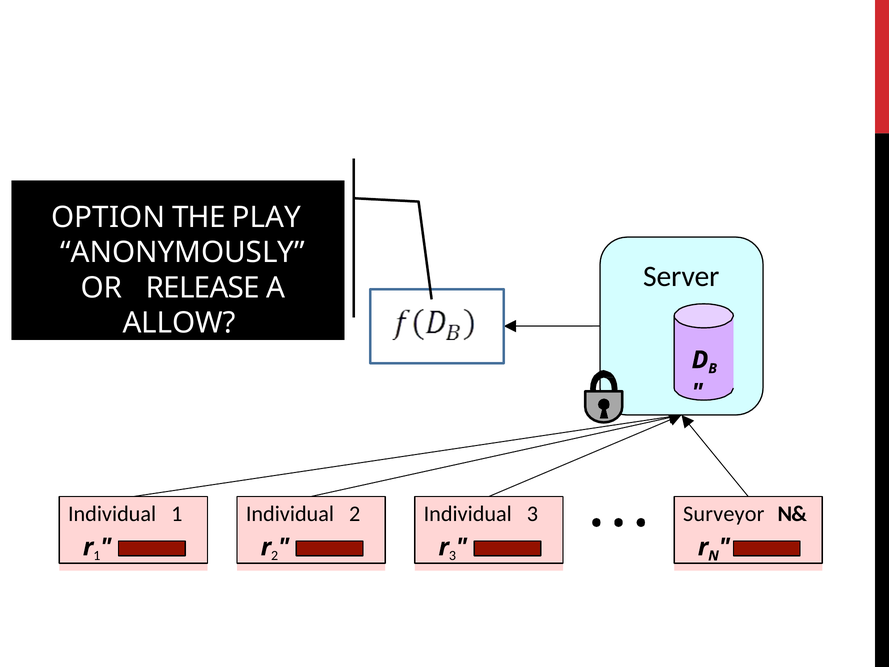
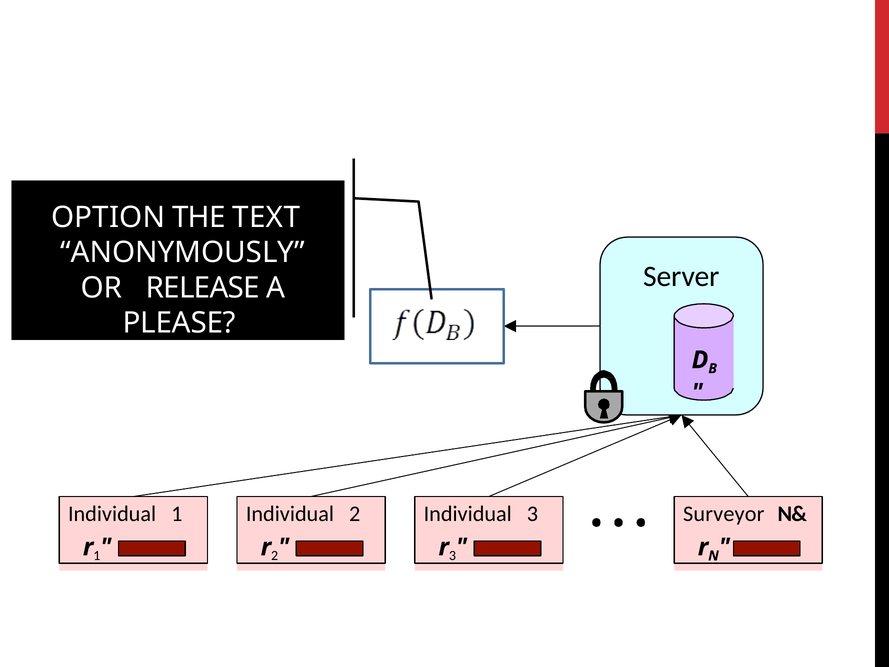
PLAY: PLAY -> TEXT (266, 217)
ALLOW: ALLOW -> PLEASE (179, 323)
